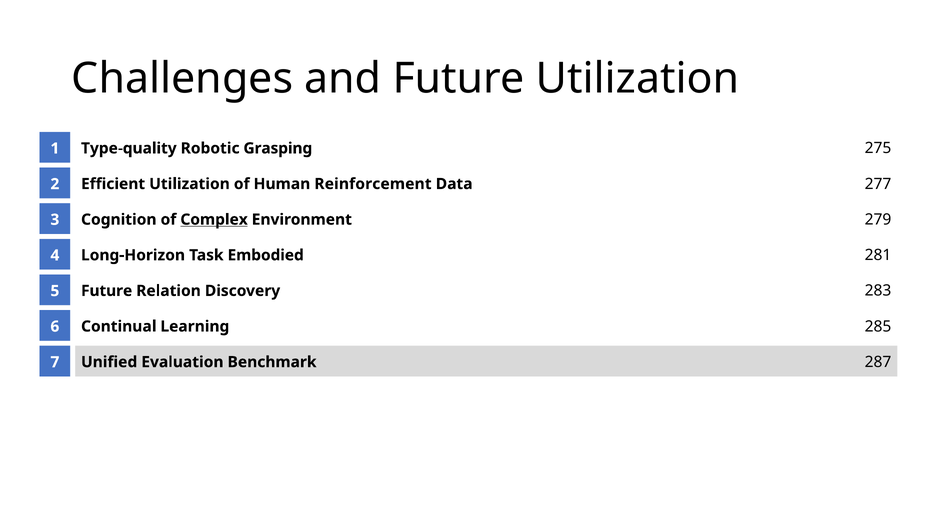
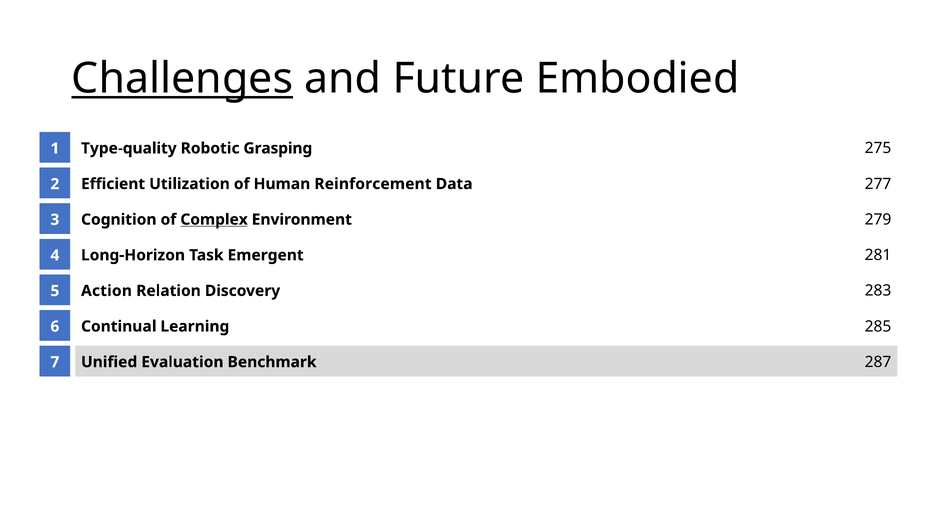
Challenges underline: none -> present (182, 79)
Future Utilization: Utilization -> Embodied (638, 79)
Embodied: Embodied -> Emergent (266, 255)
Future: Future -> Action (106, 291)
